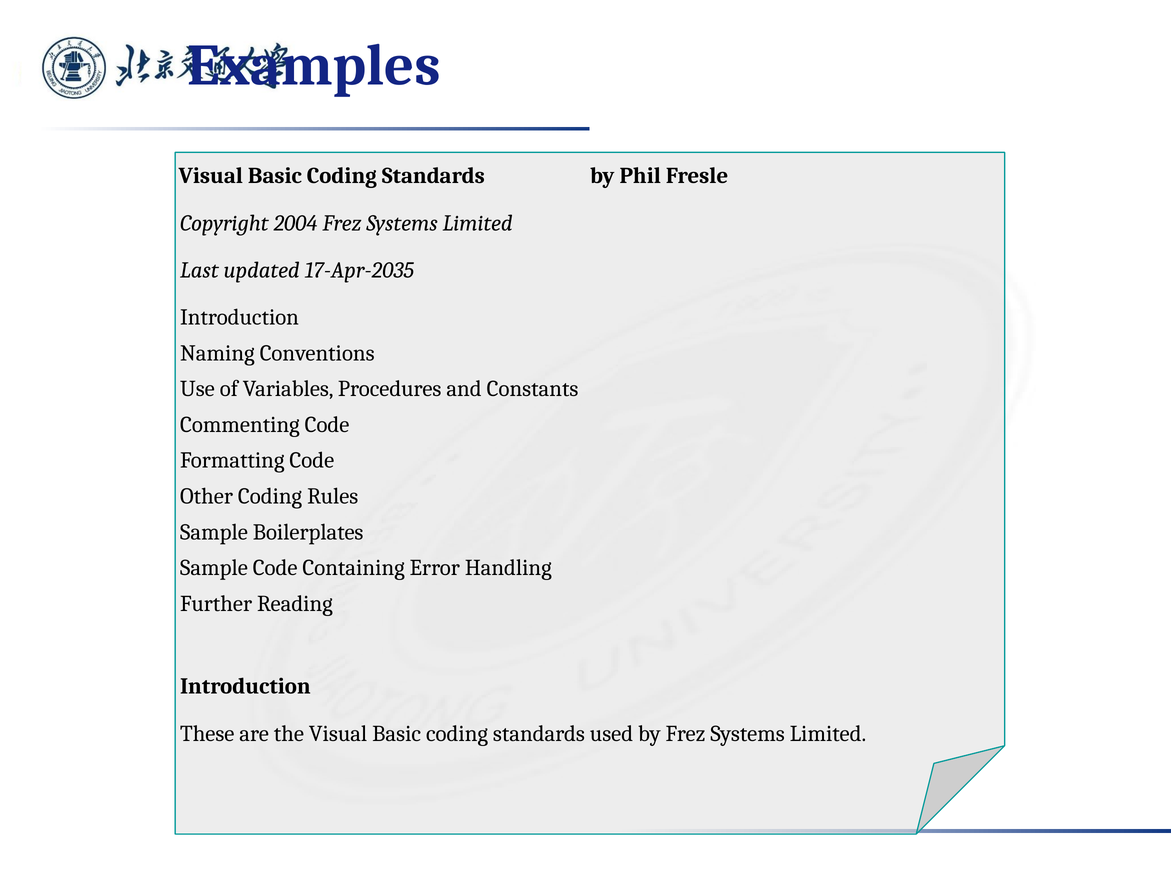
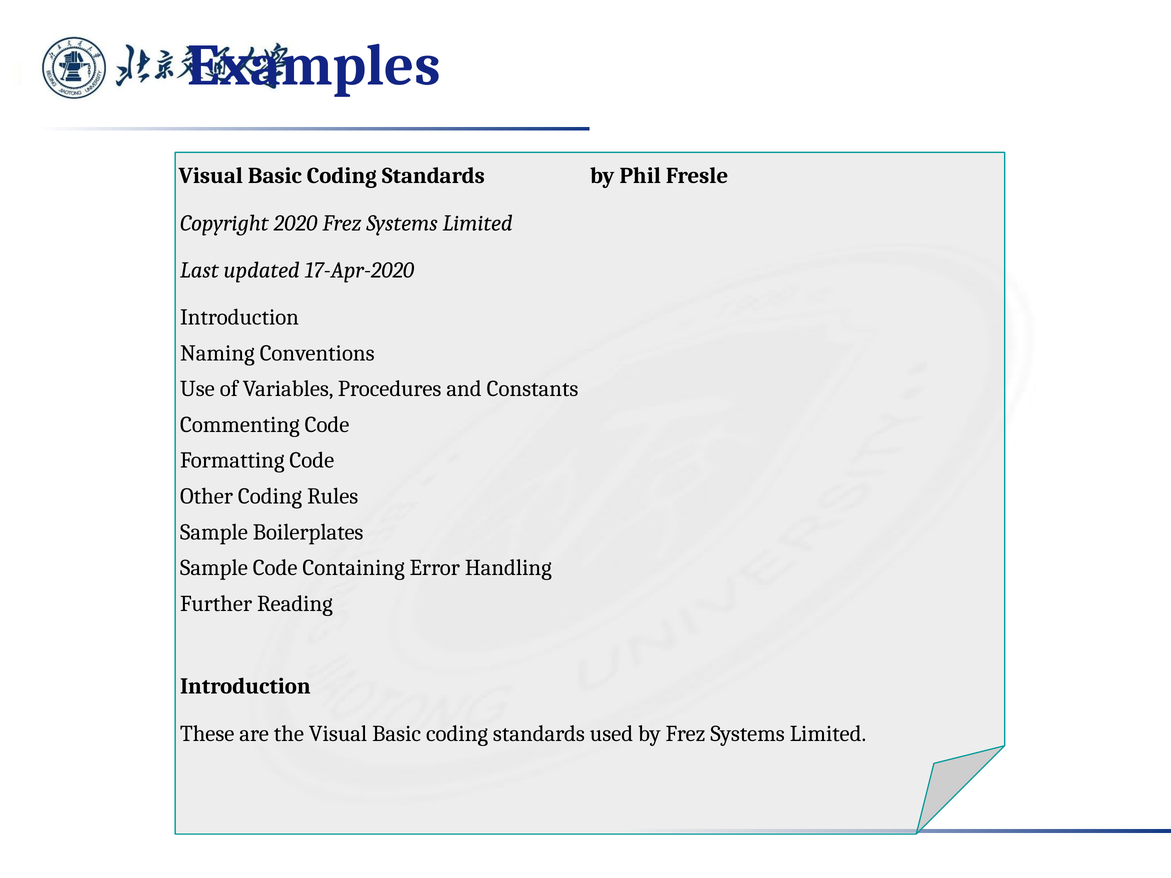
2004: 2004 -> 2020 (296, 223)
17-Apr-2035: 17-Apr-2035 -> 17-Apr-2020 (359, 270)
